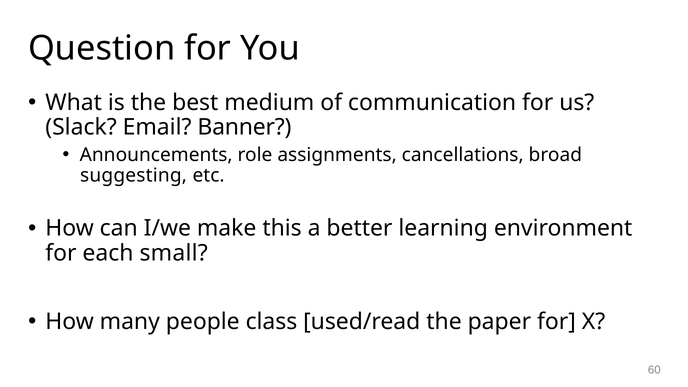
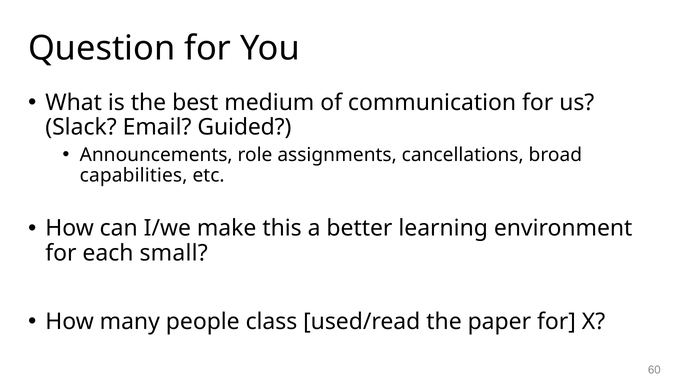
Banner: Banner -> Guided (244, 127)
suggesting: suggesting -> capabilities (134, 176)
